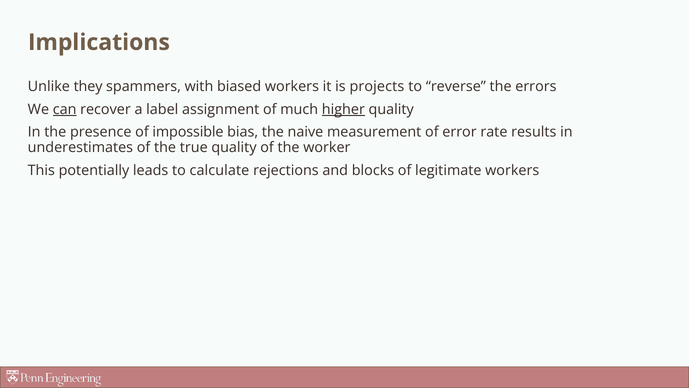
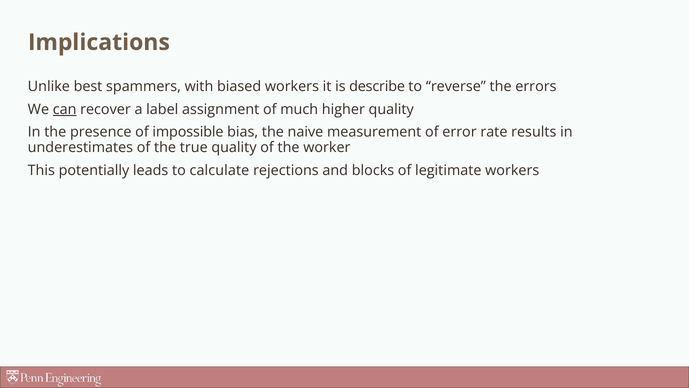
they: they -> best (88, 86)
projects: projects -> describe (377, 86)
higher underline: present -> none (343, 109)
